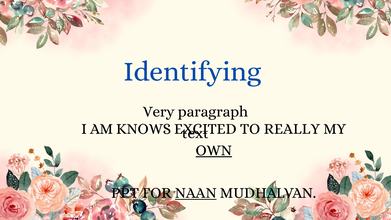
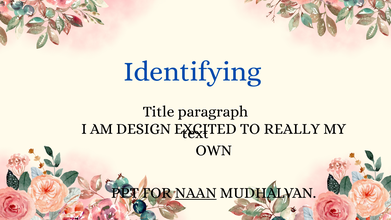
Very: Very -> Title (159, 112)
KNOWS: KNOWS -> DESIGN (144, 129)
OWN underline: present -> none (214, 150)
